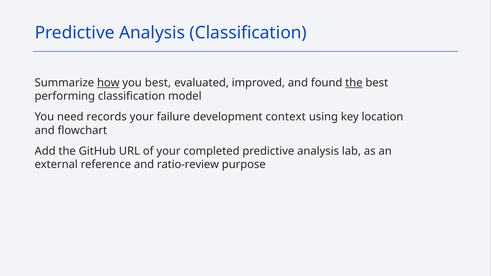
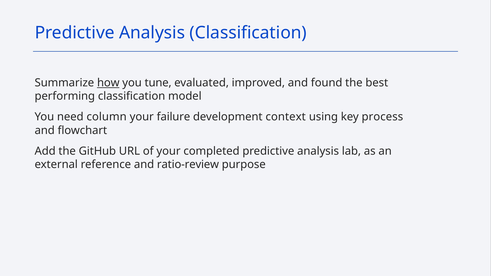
you best: best -> tune (158, 83)
the underline: present -> none (354, 83)
records: records -> column (107, 117)
location: location -> process (382, 117)
